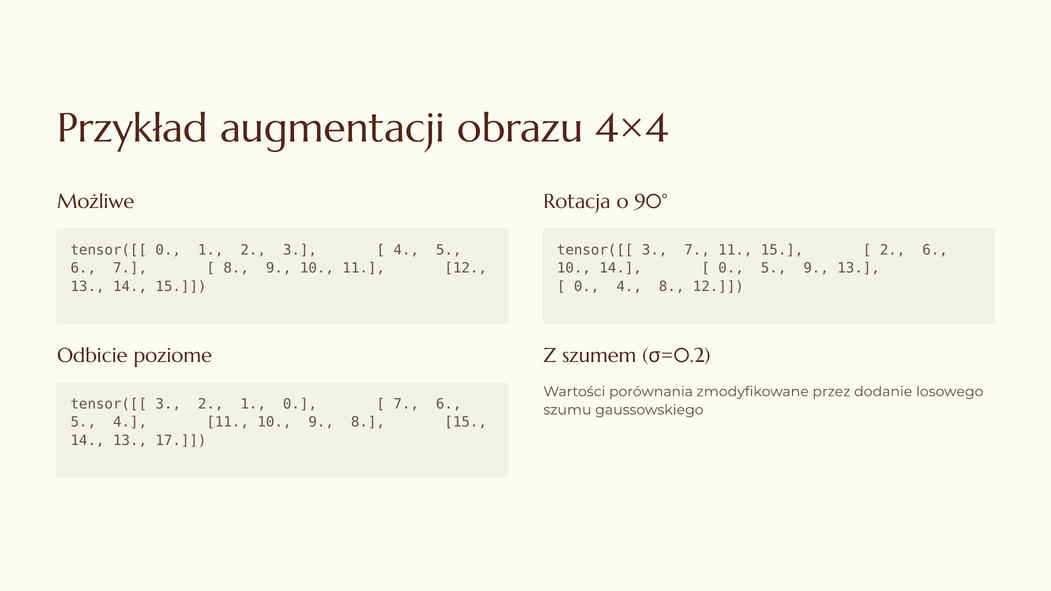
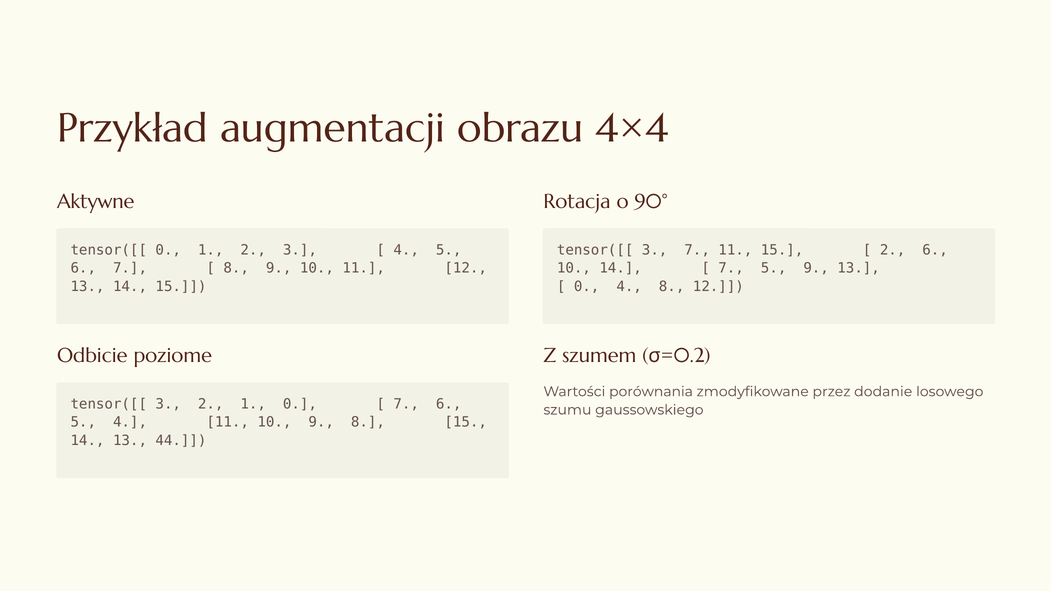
Możliwe: Możliwe -> Aktywne (96, 202)
0: 0 -> 7 (731, 268)
17: 17 -> 44 (181, 441)
